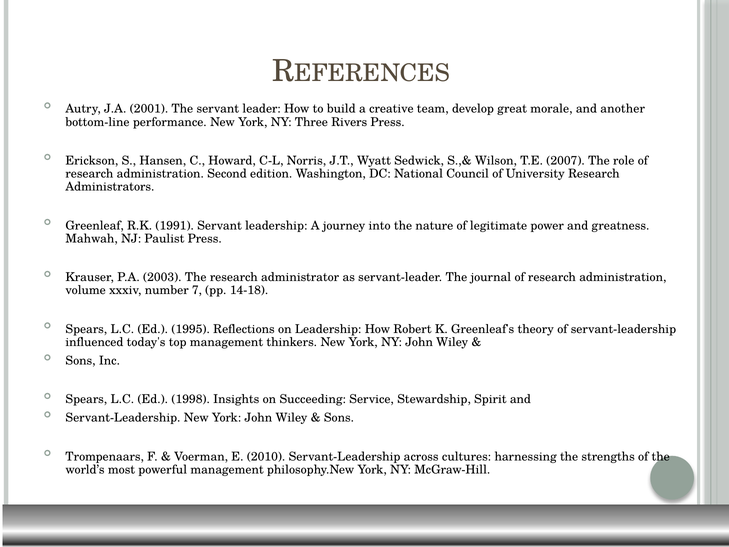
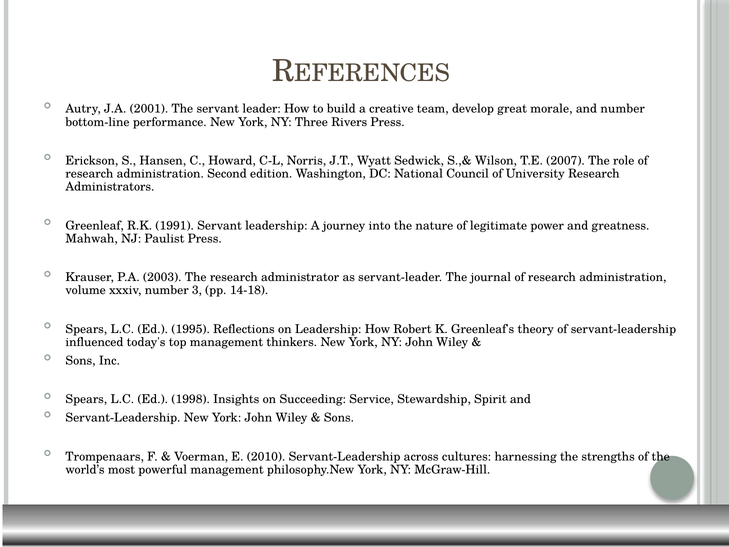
and another: another -> number (623, 109)
7: 7 -> 3 (197, 290)
